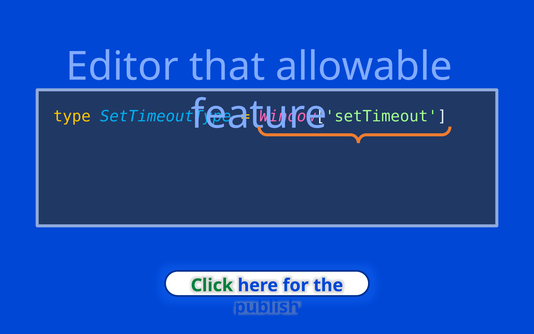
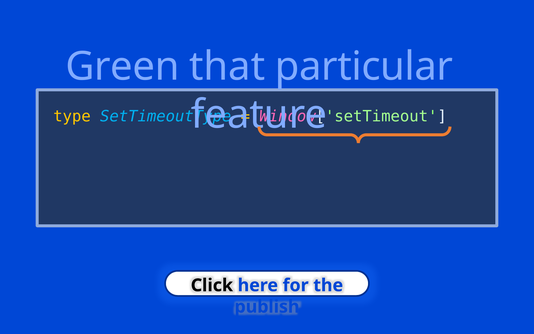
Editor: Editor -> Green (122, 67)
allowable: allowable -> particular (364, 67)
Click colour: green -> black (212, 285)
